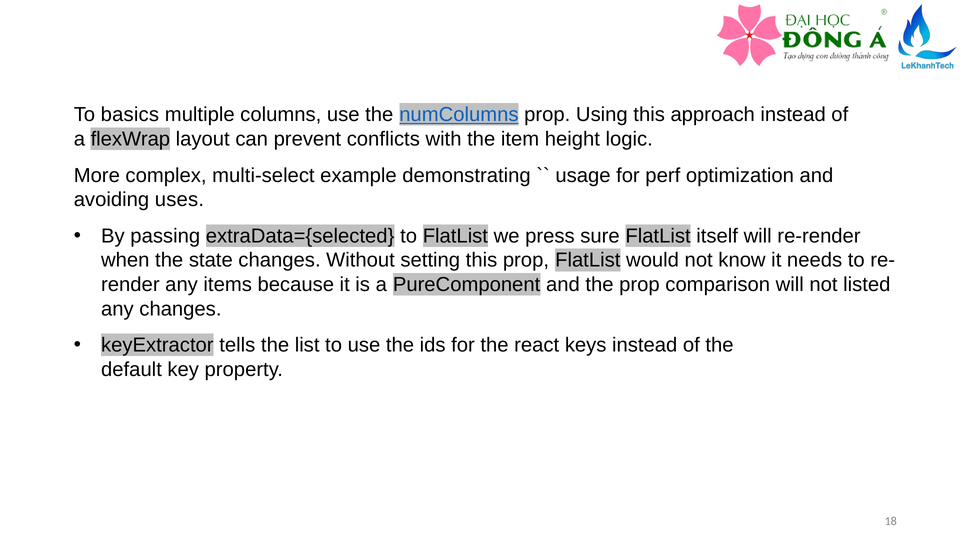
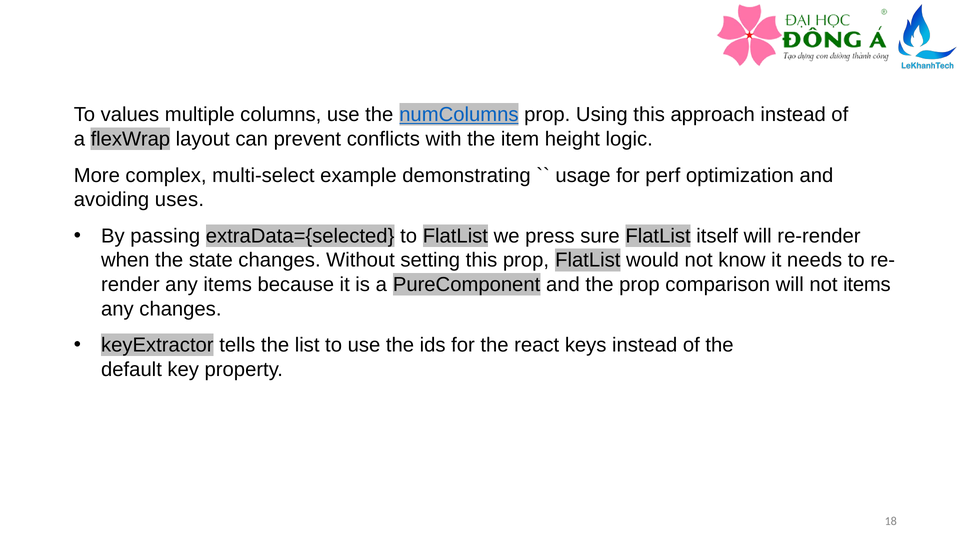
basics: basics -> values (130, 115)
not listed: listed -> items (867, 285)
